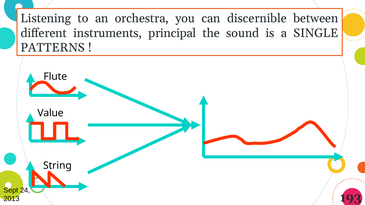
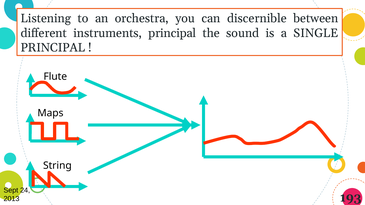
PATTERNS: PATTERNS -> PRINCIPAL (53, 48)
Value: Value -> Maps (50, 113)
